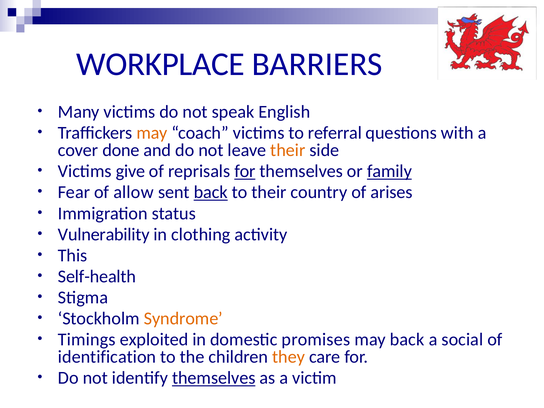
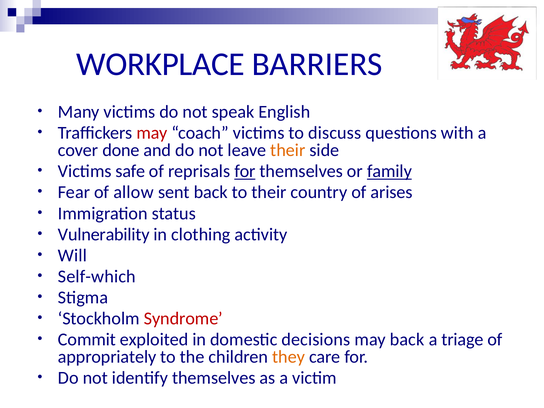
may colour: orange -> red (152, 133)
referral: referral -> discuss (335, 133)
give: give -> safe (130, 171)
back underline: present -> none (211, 192)
This: This -> Will (72, 255)
Self-health: Self-health -> Self-which (97, 276)
Syndrome colour: orange -> red (183, 319)
Timings: Timings -> Commit (87, 340)
promises: promises -> decisions (316, 340)
social: social -> triage (462, 340)
identification: identification -> appropriately (107, 357)
themselves underline: present -> none (214, 378)
